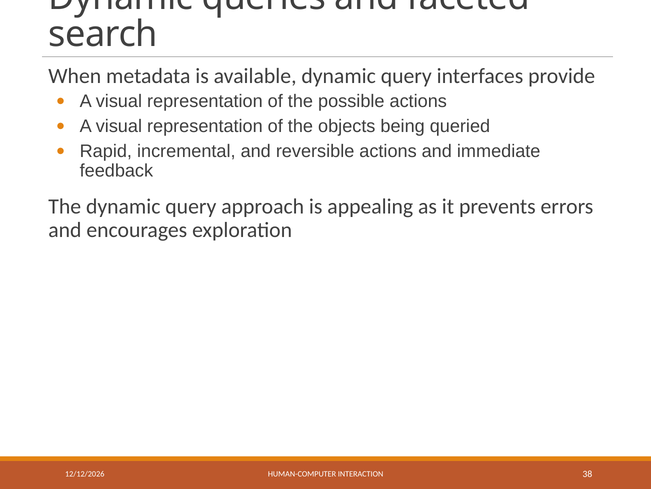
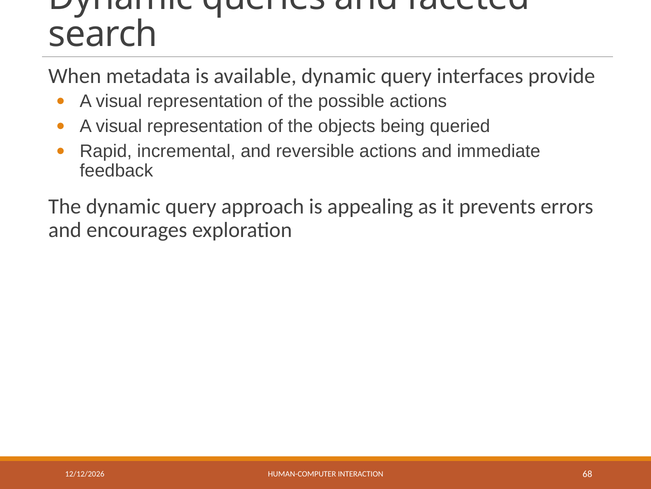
38: 38 -> 68 (587, 473)
